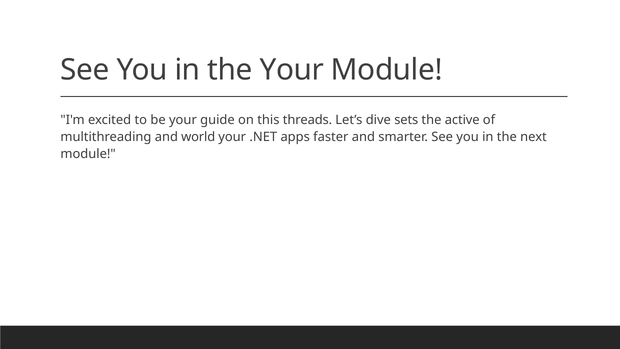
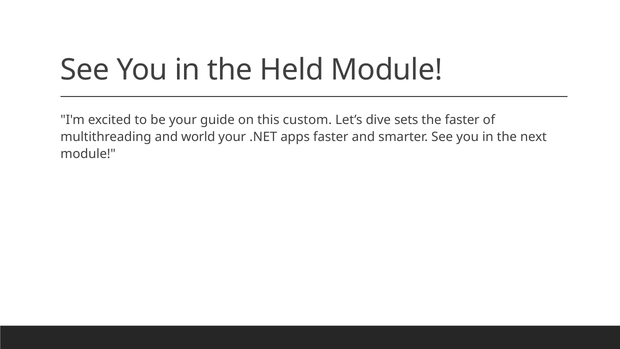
the Your: Your -> Held (292, 70)
threads: threads -> custom (307, 120)
the active: active -> faster (462, 120)
